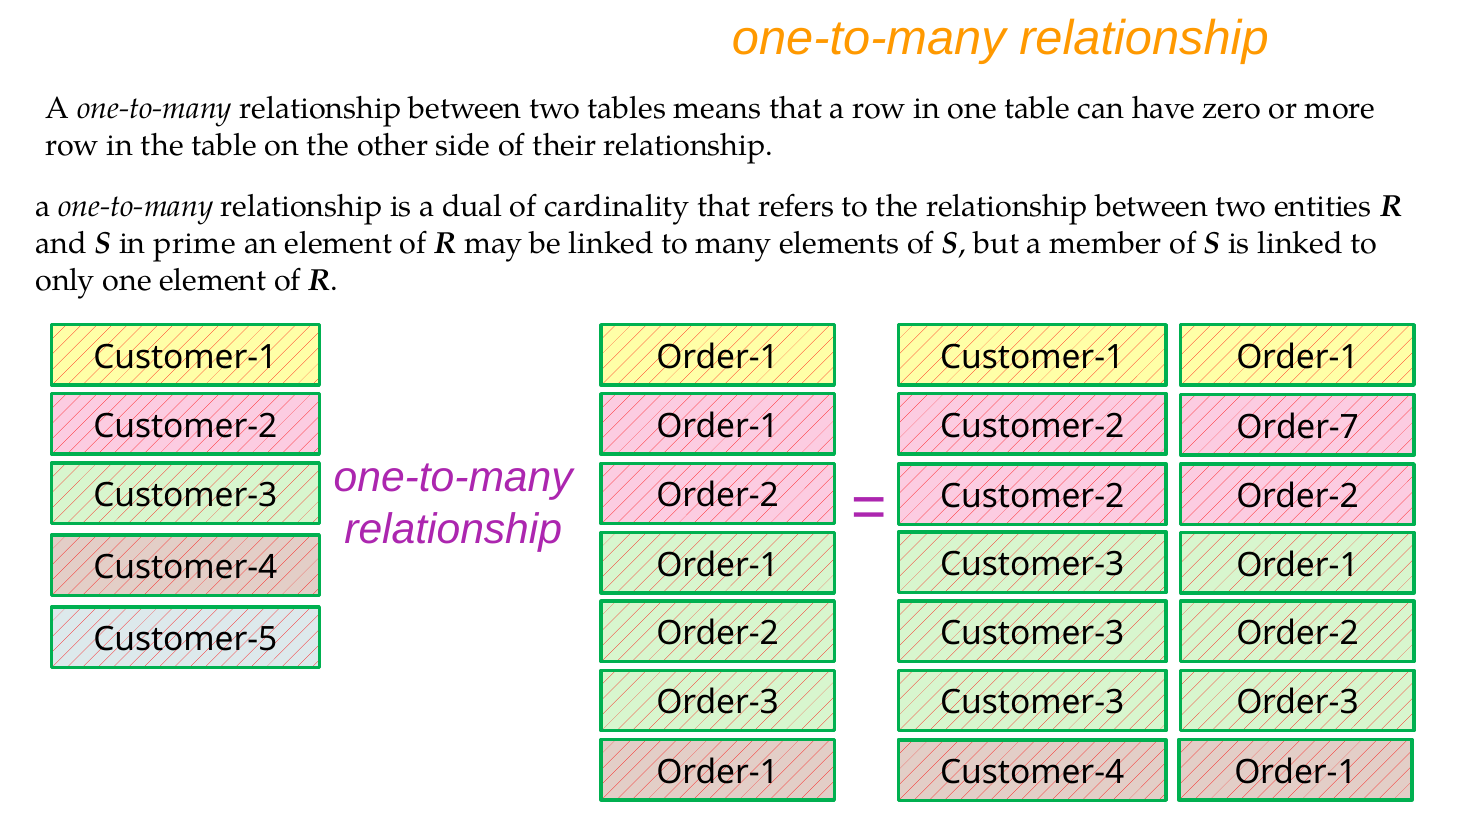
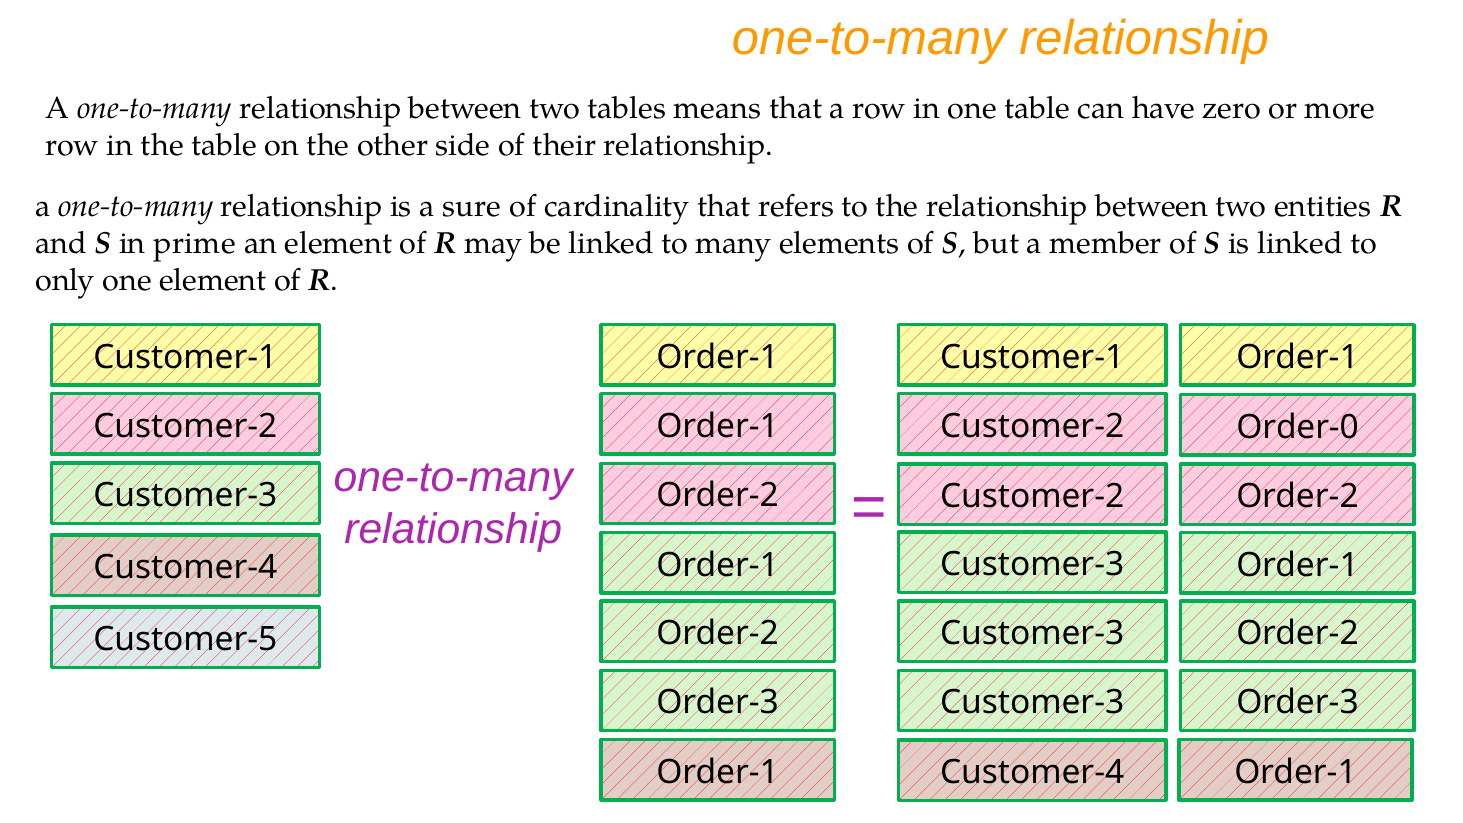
dual: dual -> sure (472, 207)
Order-7: Order-7 -> Order-0 (1298, 427)
